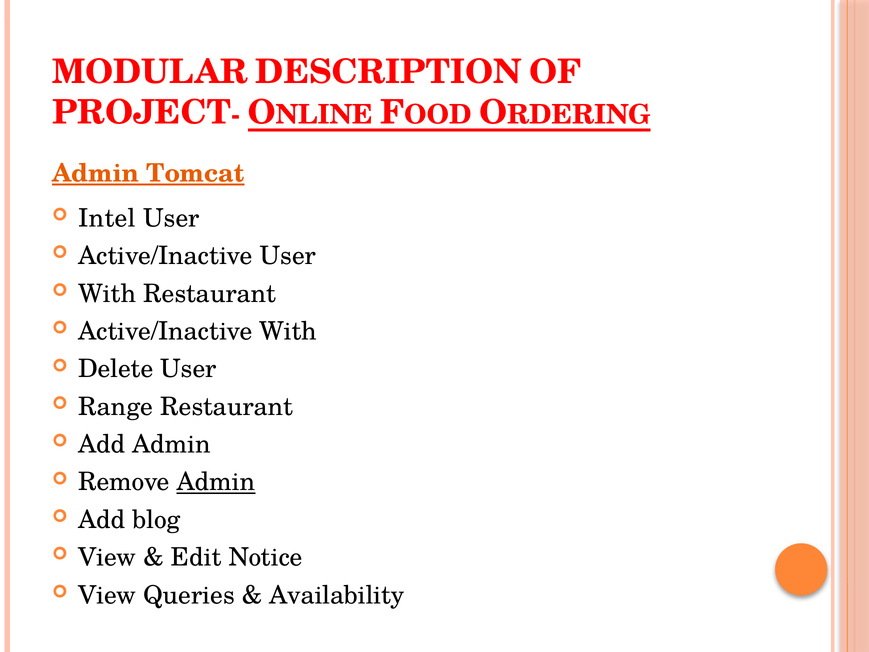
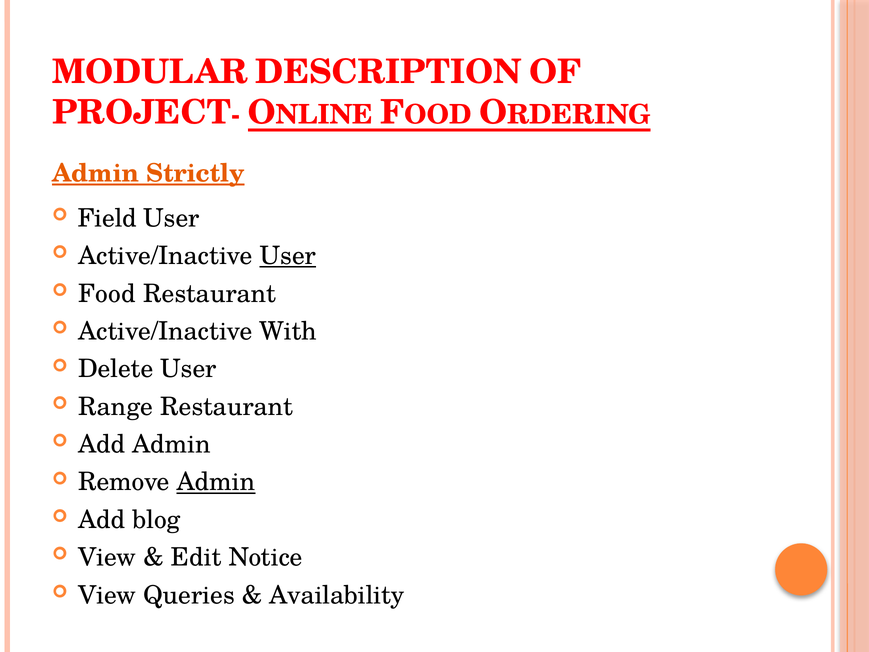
Tomcat: Tomcat -> Strictly (195, 173)
Intel: Intel -> Field (107, 218)
User underline: none -> present (288, 256)
With: With -> Food (107, 294)
